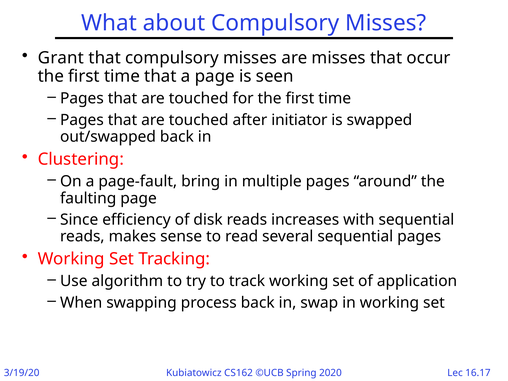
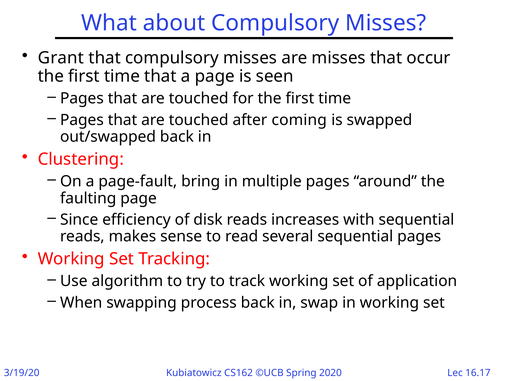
initiator: initiator -> coming (299, 120)
